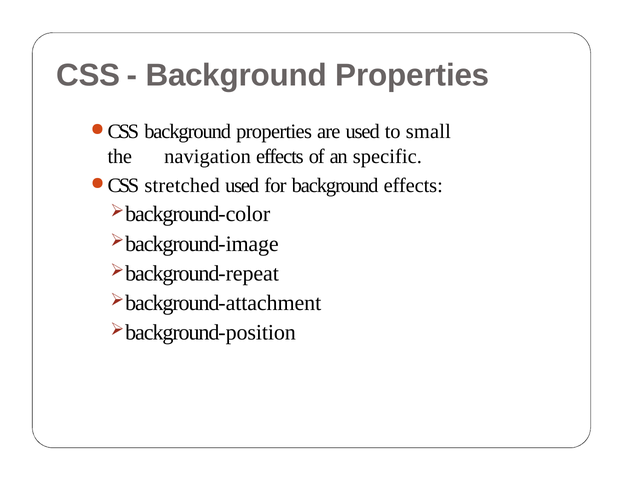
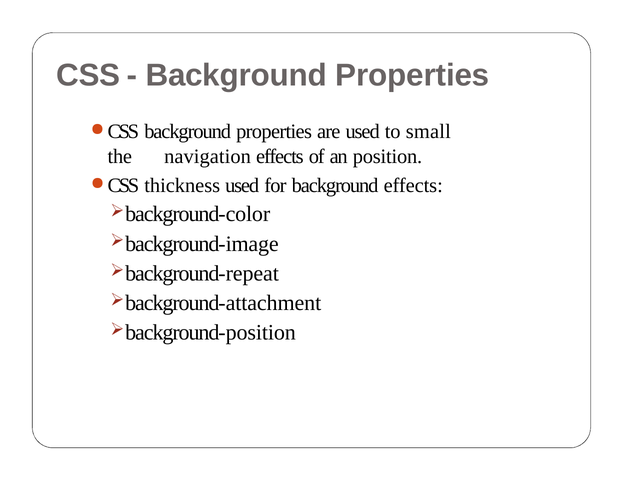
specific: specific -> position (387, 156)
stretched: stretched -> thickness (182, 185)
